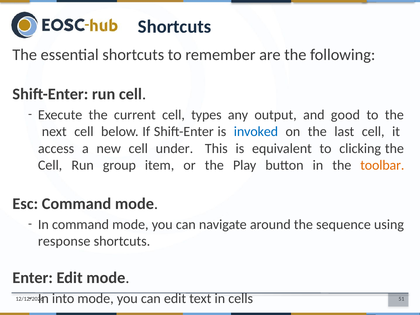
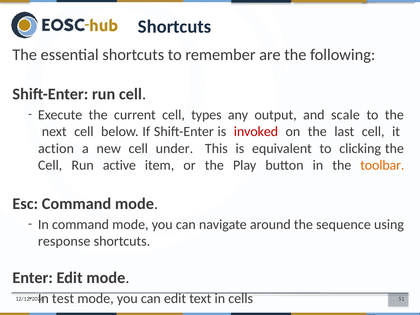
good: good -> scale (345, 115)
invoked colour: blue -> red (256, 132)
access: access -> action (56, 148)
group: group -> active (119, 165)
into: into -> test (63, 298)
